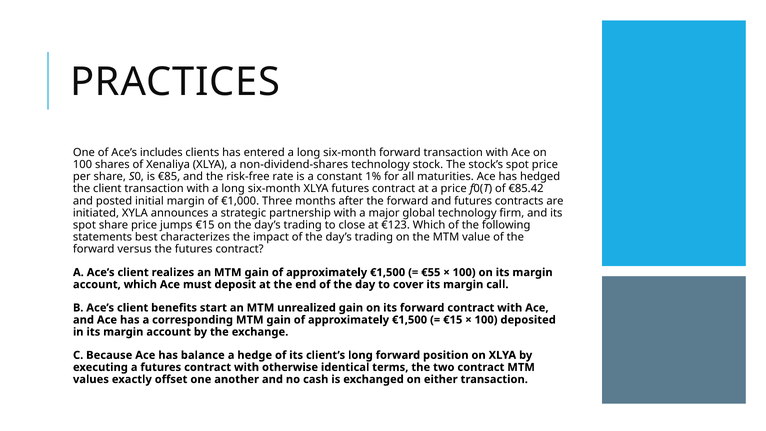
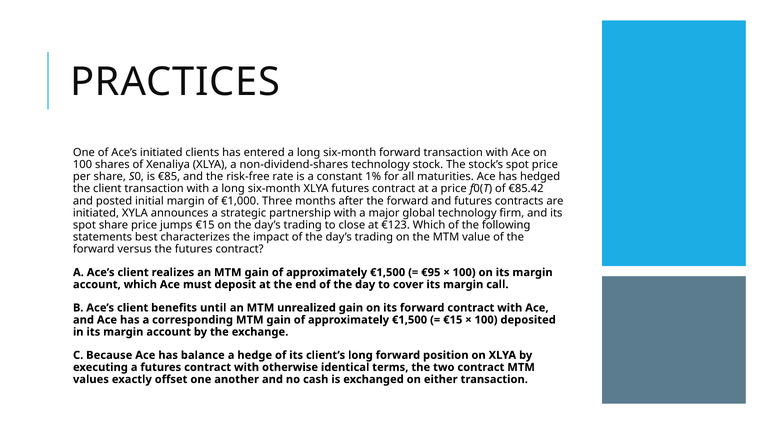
Ace’s includes: includes -> initiated (161, 152)
€55: €55 -> €95 (431, 272)
start: start -> until (213, 308)
